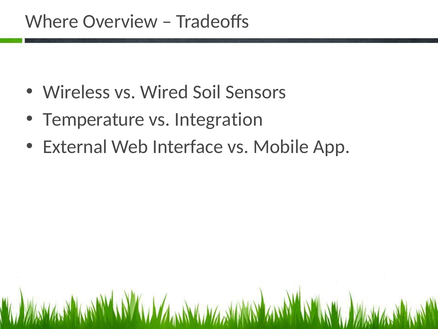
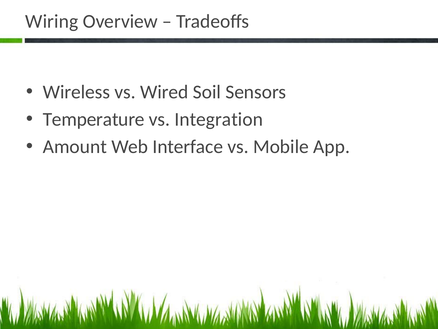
Where: Where -> Wiring (52, 21)
External: External -> Amount (75, 146)
